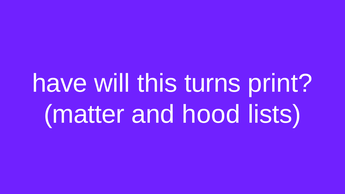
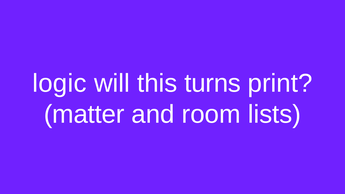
have: have -> logic (59, 83)
hood: hood -> room (211, 114)
